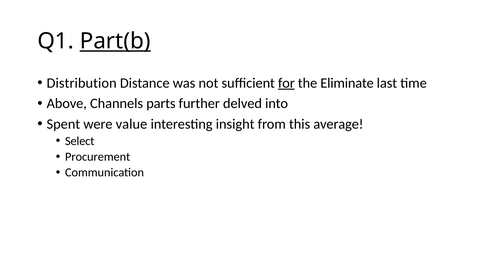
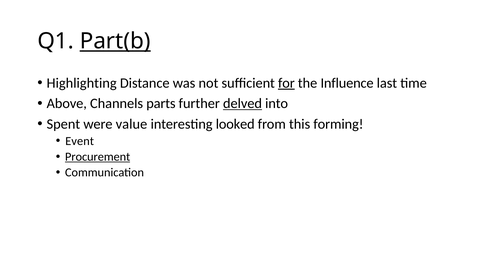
Distribution: Distribution -> Highlighting (82, 83)
Eliminate: Eliminate -> Influence (347, 83)
delved underline: none -> present (243, 104)
insight: insight -> looked (235, 124)
average: average -> forming (338, 124)
Select: Select -> Event (80, 141)
Procurement underline: none -> present (98, 157)
